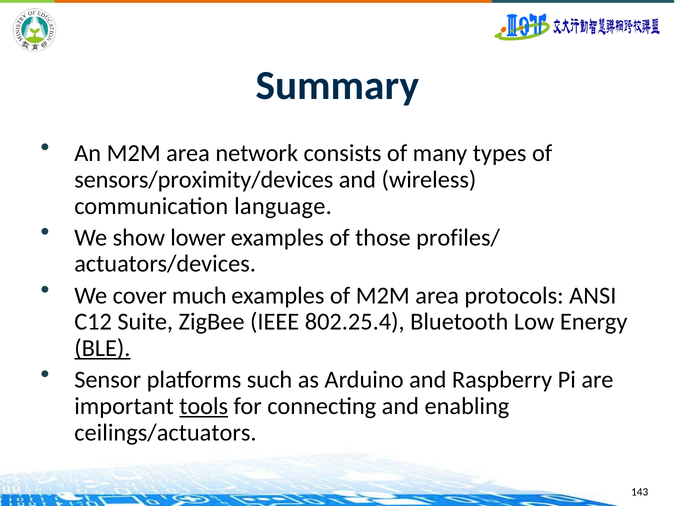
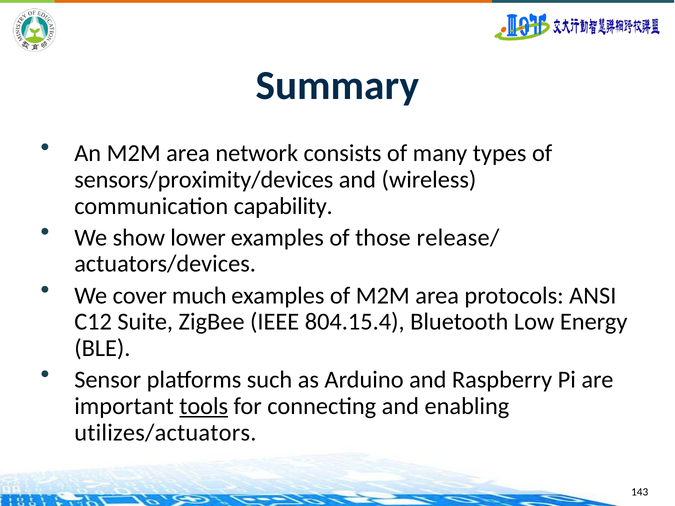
language: language -> capability (283, 206)
profiles/: profiles/ -> release/ (458, 238)
802.25.4: 802.25.4 -> 804.15.4 (355, 322)
BLE underline: present -> none (102, 348)
ceilings/actuators: ceilings/actuators -> utilizes/actuators (165, 433)
